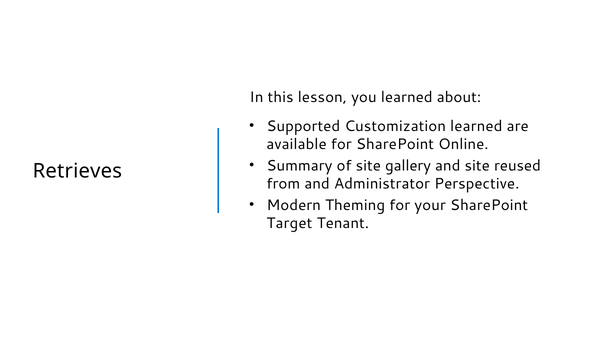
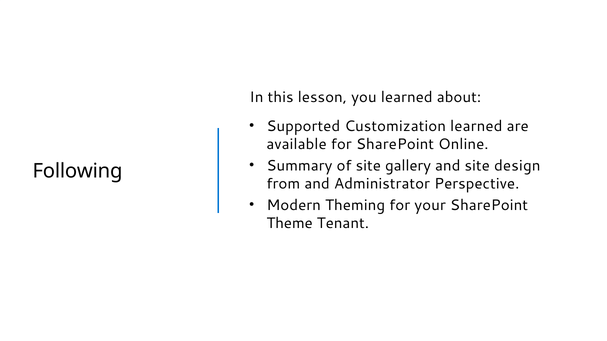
reused: reused -> design (517, 166)
Retrieves: Retrieves -> Following (78, 171)
Target: Target -> Theme (290, 224)
